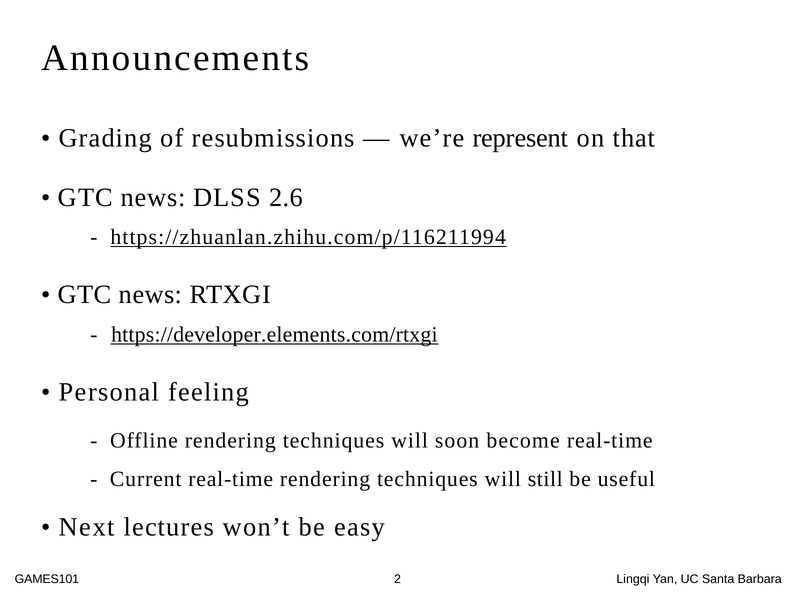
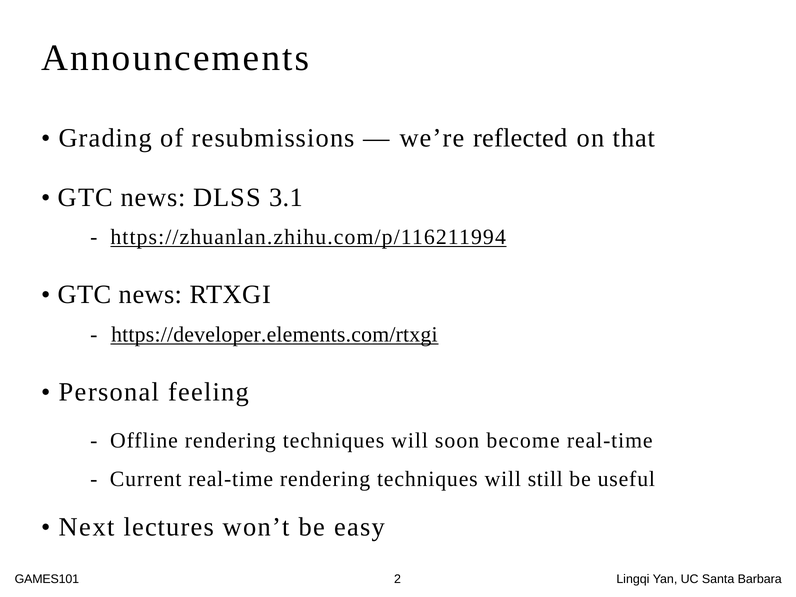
represent: represent -> reflected (520, 138)
2.6: 2.6 -> 3.1 (286, 198)
